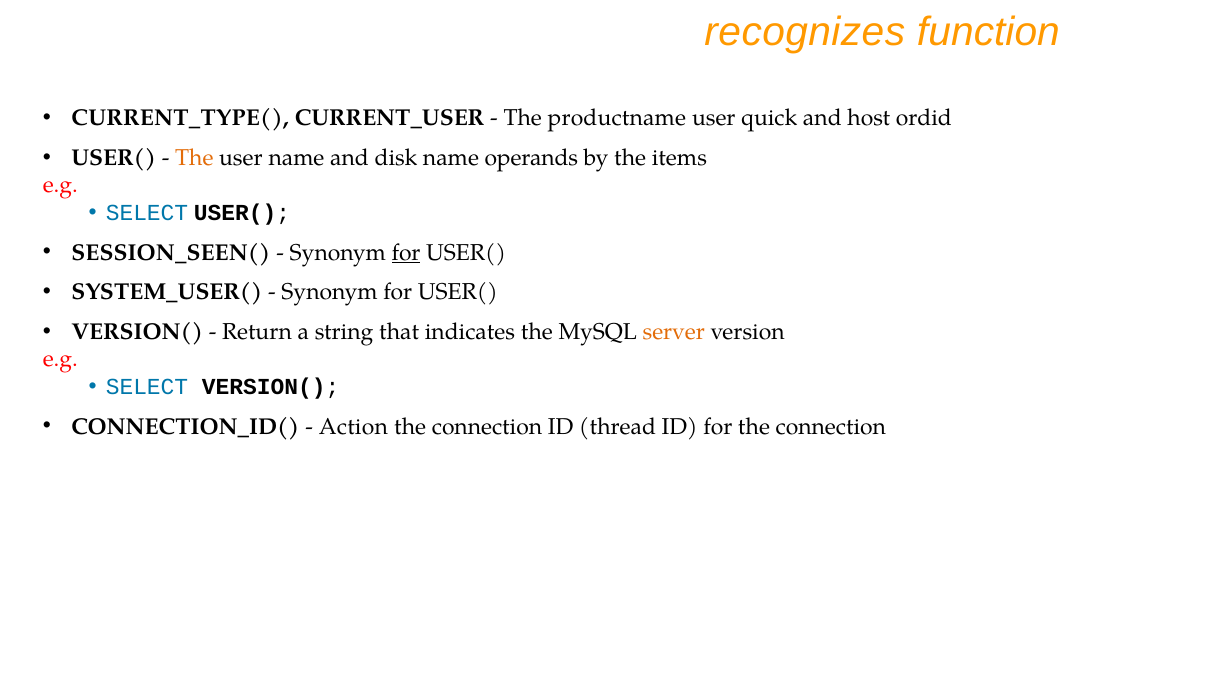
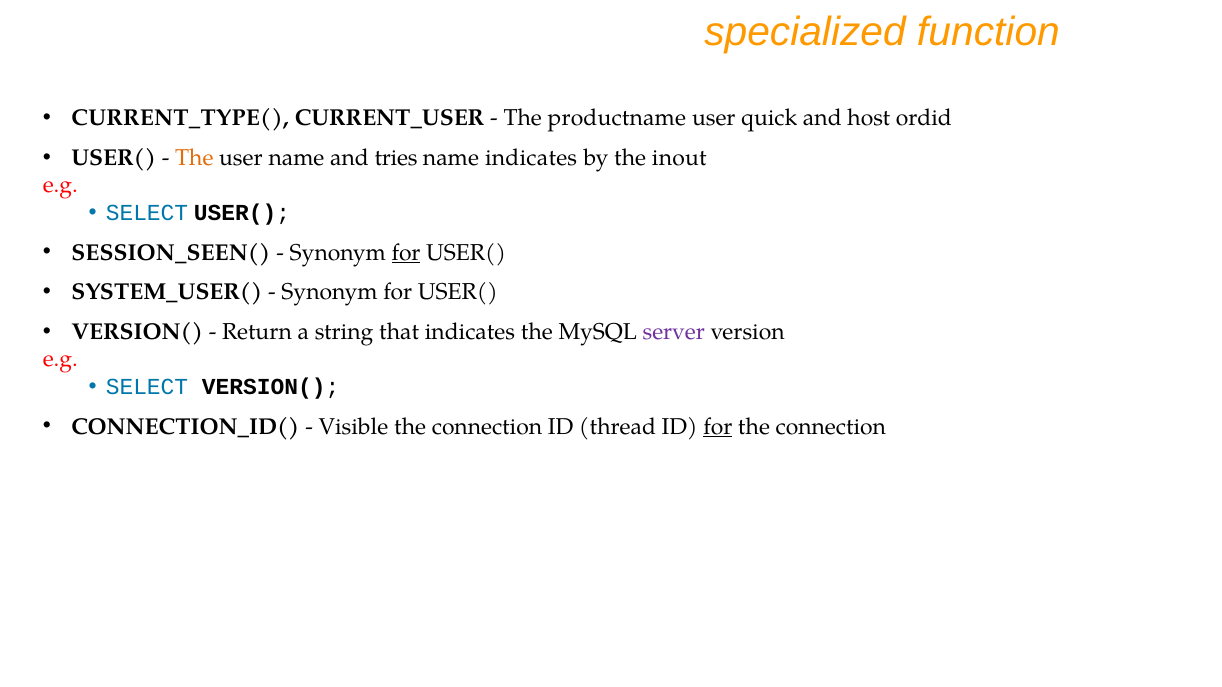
recognizes: recognizes -> specialized (805, 32)
disk: disk -> tries (396, 158)
name operands: operands -> indicates (531, 158)
items: items -> inout (679, 158)
server colour: orange -> purple (674, 332)
Action: Action -> Visible (353, 427)
for underline: none -> present (718, 427)
